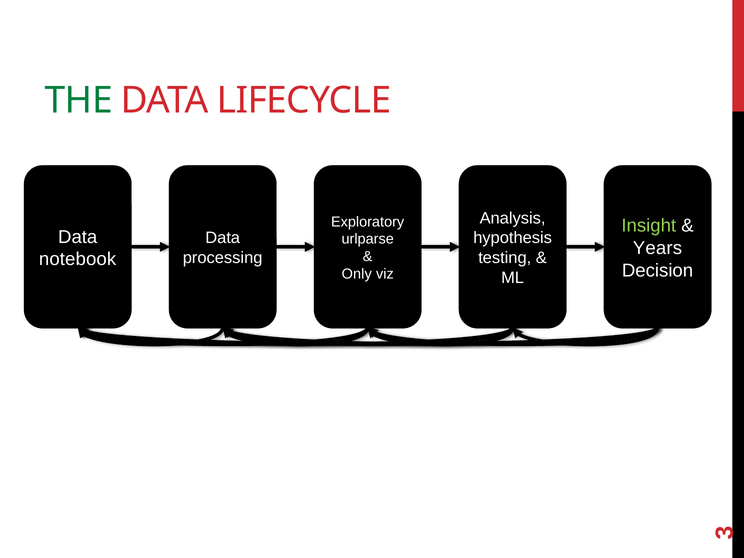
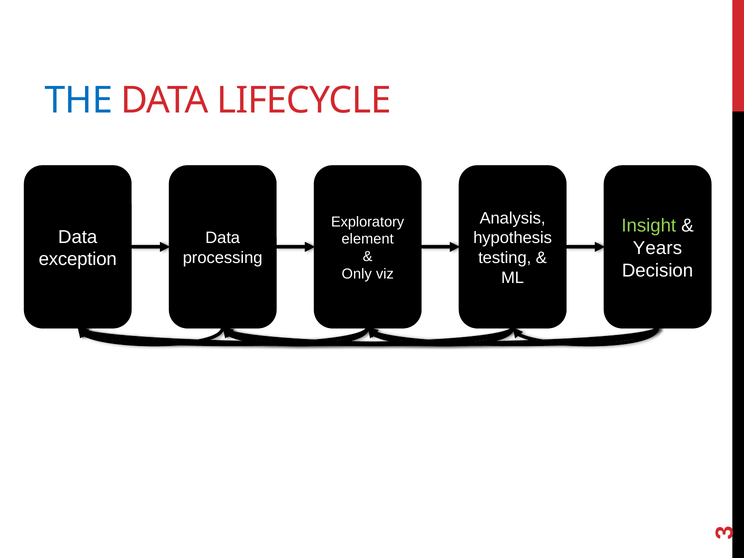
THE colour: green -> blue (79, 101)
urlparse: urlparse -> element (368, 239)
notebook: notebook -> exception (78, 259)
